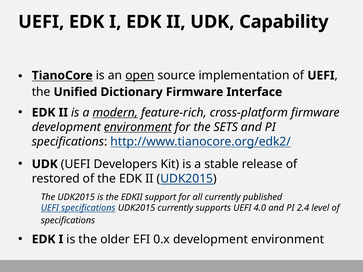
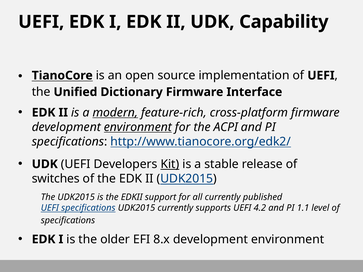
open underline: present -> none (140, 76)
SETS: SETS -> ACPI (226, 127)
Kit underline: none -> present (170, 164)
restored: restored -> switches (56, 179)
4.0: 4.0 -> 4.2 (260, 208)
2.4: 2.4 -> 1.1 (303, 208)
0.x: 0.x -> 8.x (162, 240)
